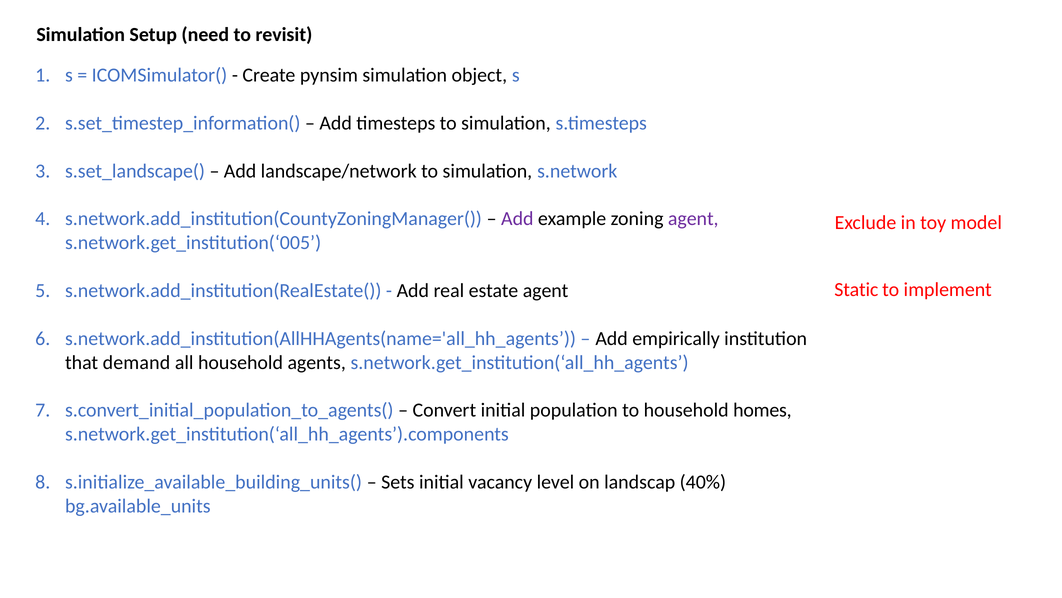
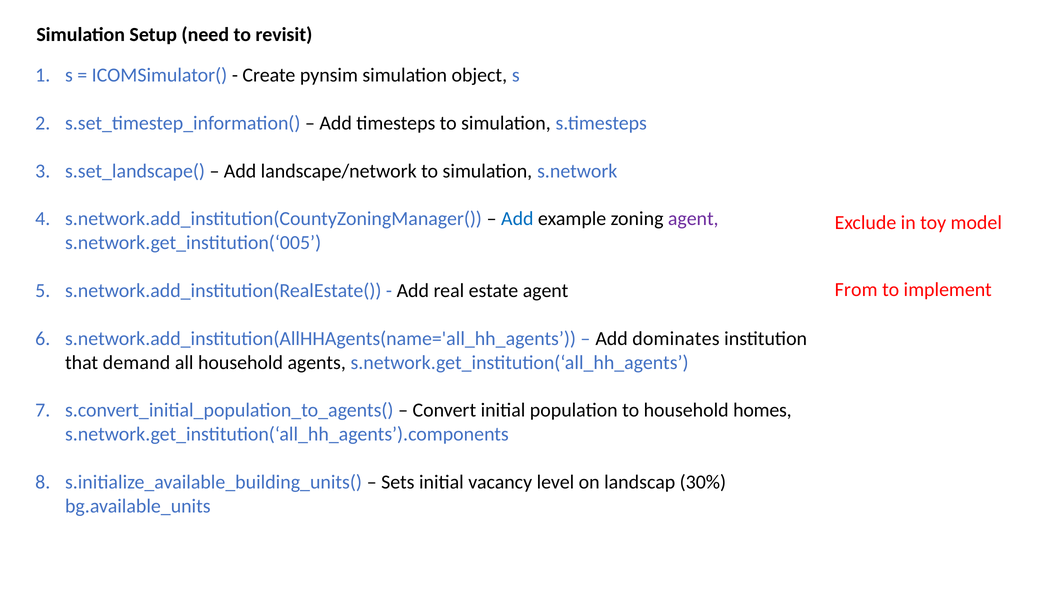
Add colour: purple -> blue (517, 219)
Static: Static -> From (856, 289)
empirically: empirically -> dominates (676, 338)
40%: 40% -> 30% (703, 482)
